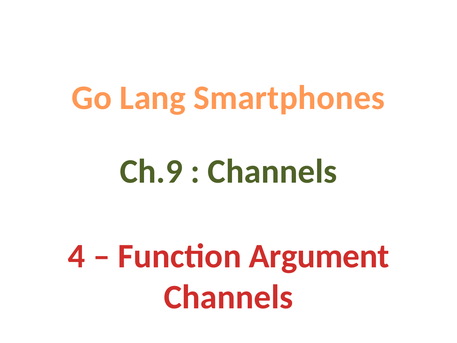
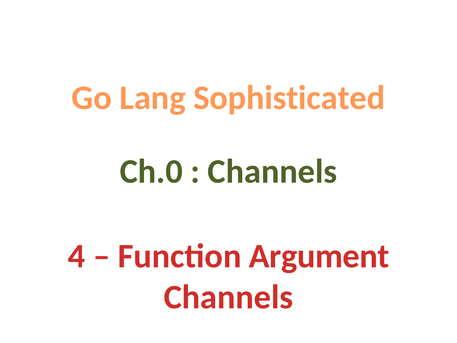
Smartphones: Smartphones -> Sophisticated (289, 98)
Ch.9: Ch.9 -> Ch.0 (151, 171)
